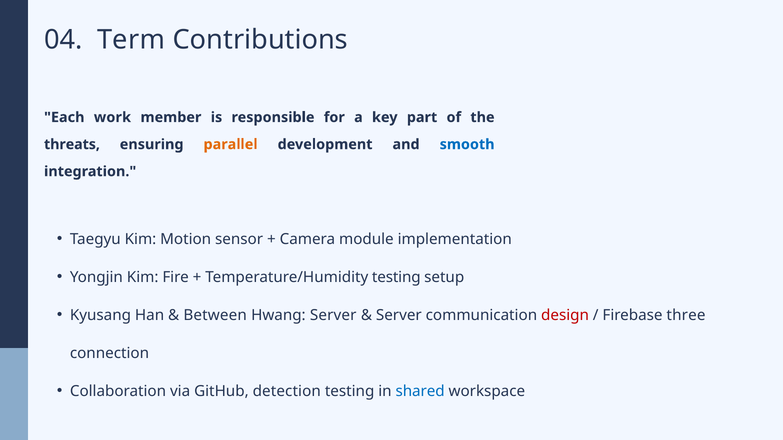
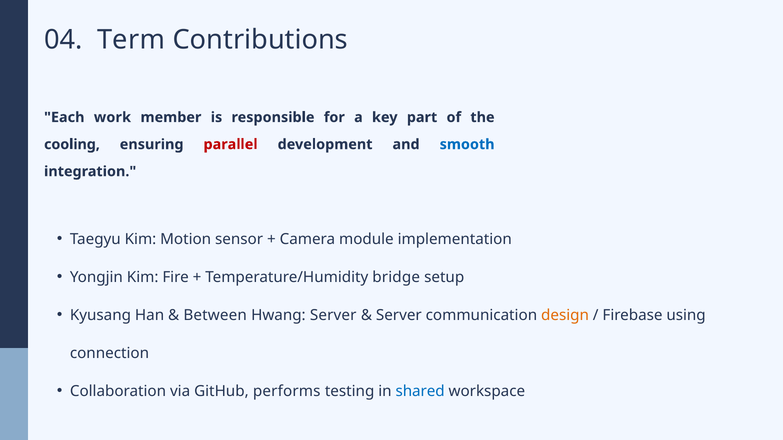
threats: threats -> cooling (72, 145)
parallel colour: orange -> red (231, 145)
Temperature/Humidity testing: testing -> bridge (396, 278)
design colour: red -> orange (565, 316)
three: three -> using (686, 316)
detection: detection -> performs (287, 392)
